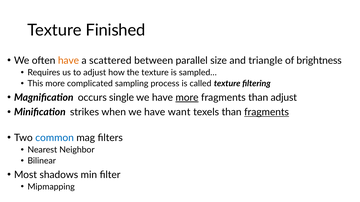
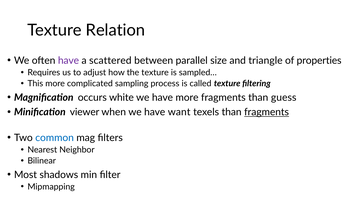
Finished: Finished -> Relation (115, 30)
have colour: orange -> purple (68, 61)
brightness: brightness -> properties (319, 61)
single: single -> white (122, 98)
more underline: present -> none (187, 98)
than adjust: adjust -> guess (284, 98)
strikes: strikes -> viewer (85, 112)
